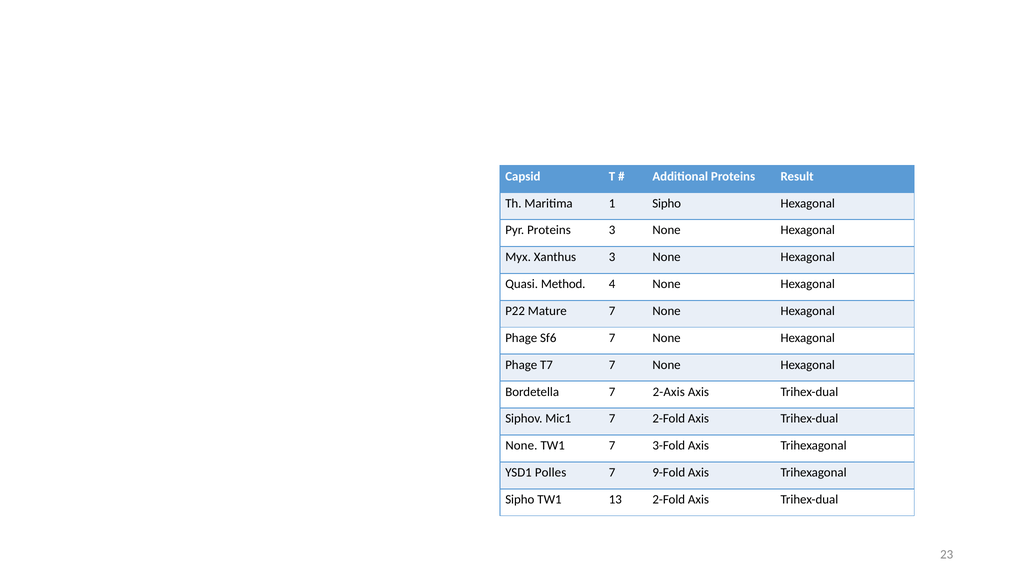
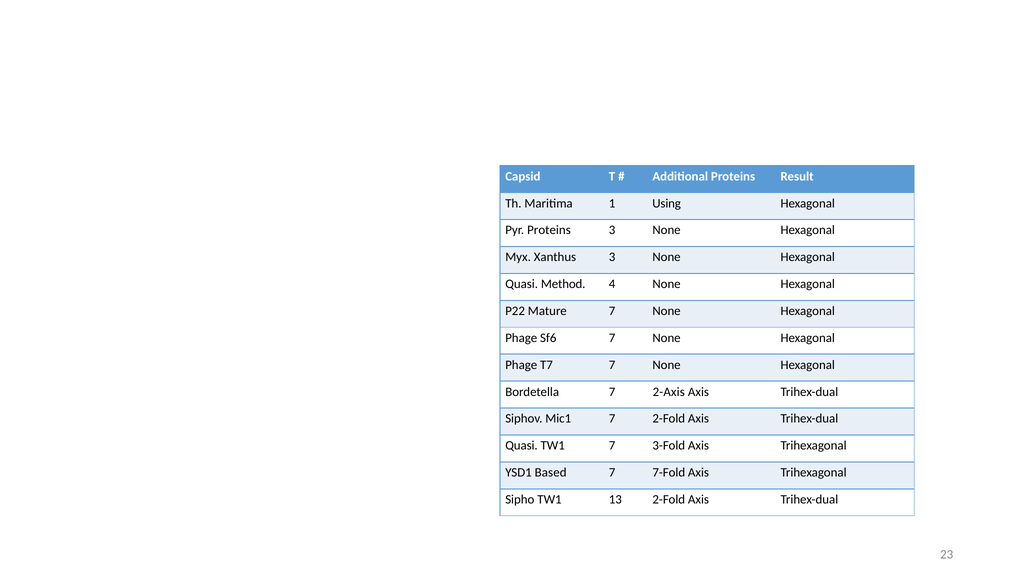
1 Sipho: Sipho -> Using (667, 203)
None: None -> Quasi (522, 445)
Polles: Polles -> Based (551, 472)
9-Fold: 9-Fold -> 7-Fold (669, 472)
